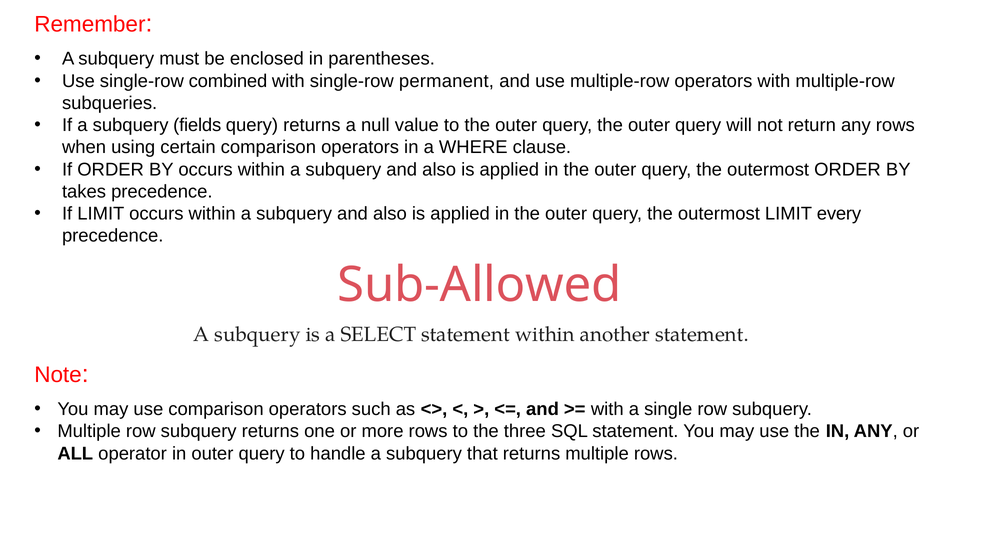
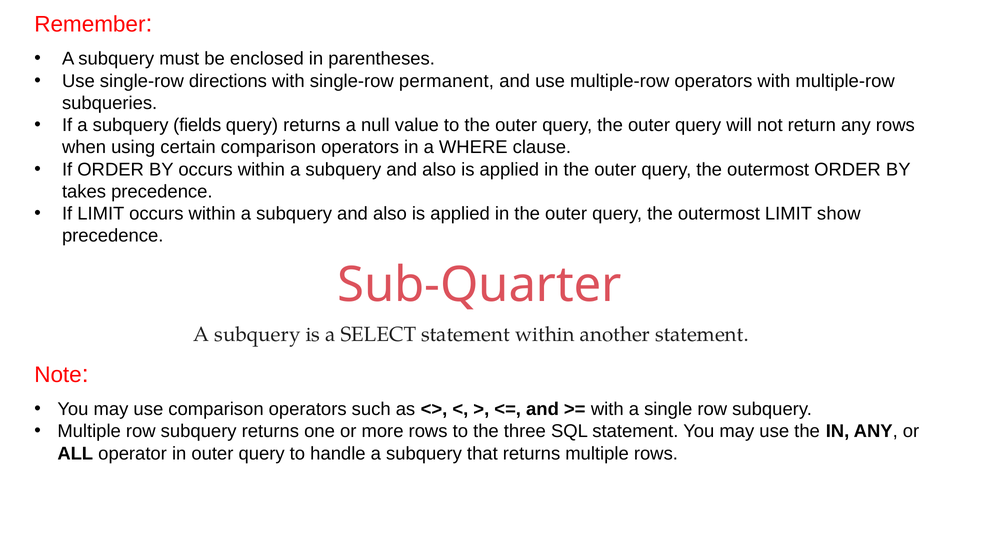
combined: combined -> directions (228, 81)
every: every -> show (839, 214)
Sub-Allowed: Sub-Allowed -> Sub-Quarter (479, 286)
